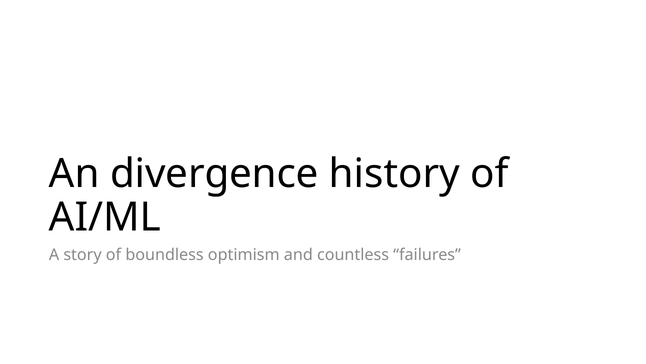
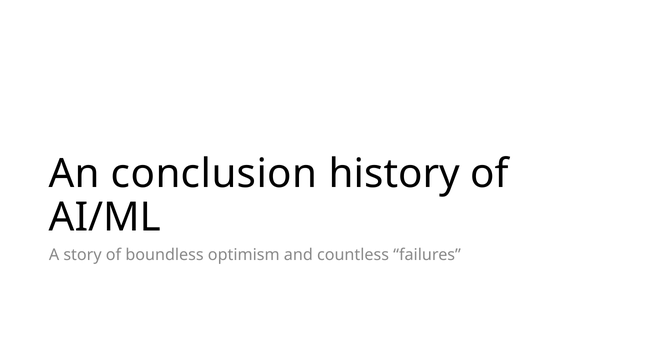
divergence: divergence -> conclusion (214, 174)
